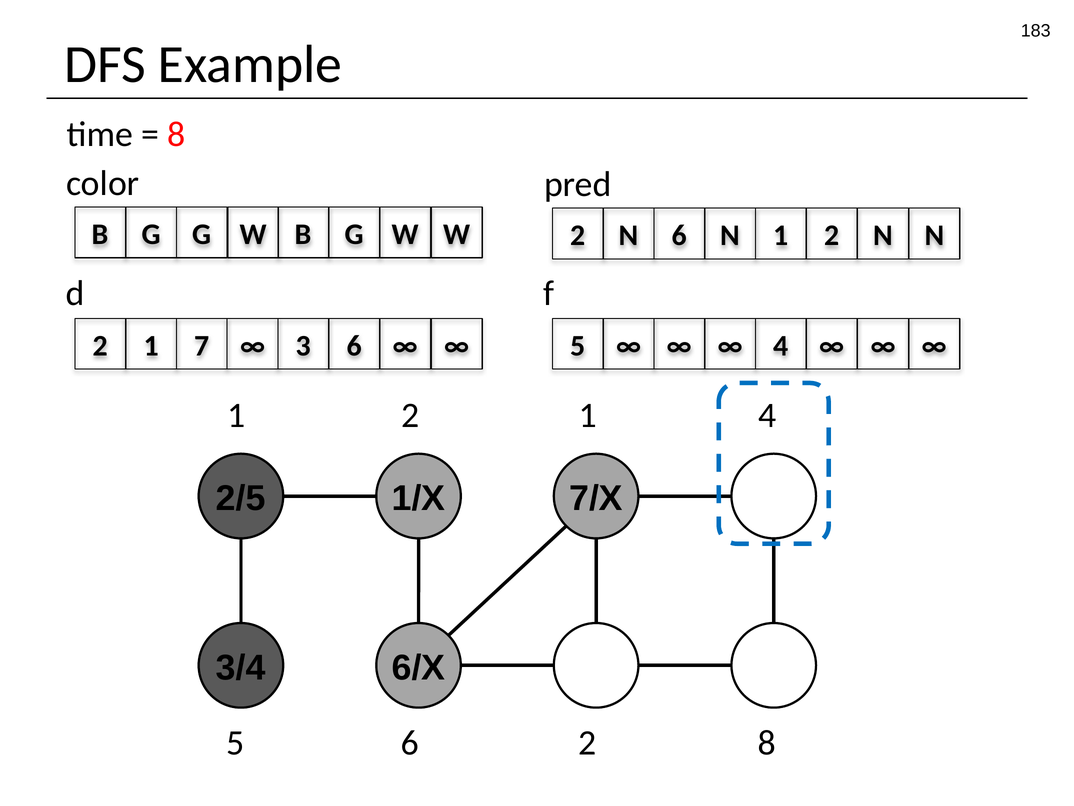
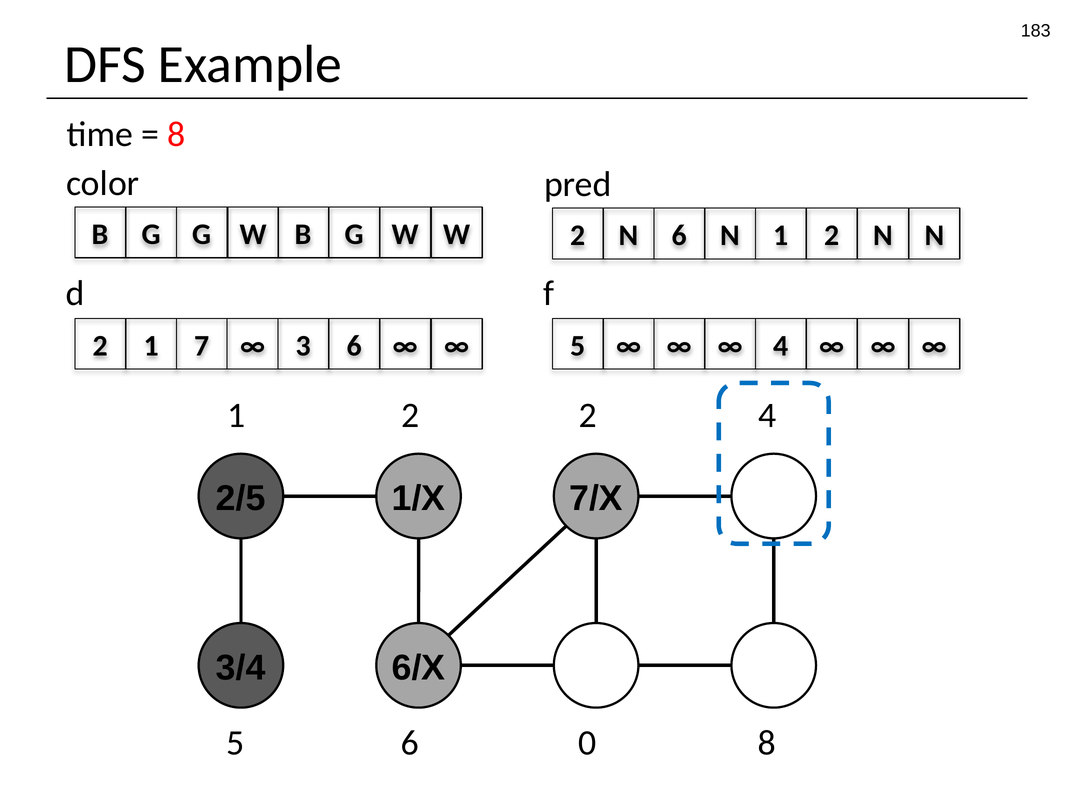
1: 1 -> 2 (588, 415)
5 2: 2 -> 0 (587, 743)
